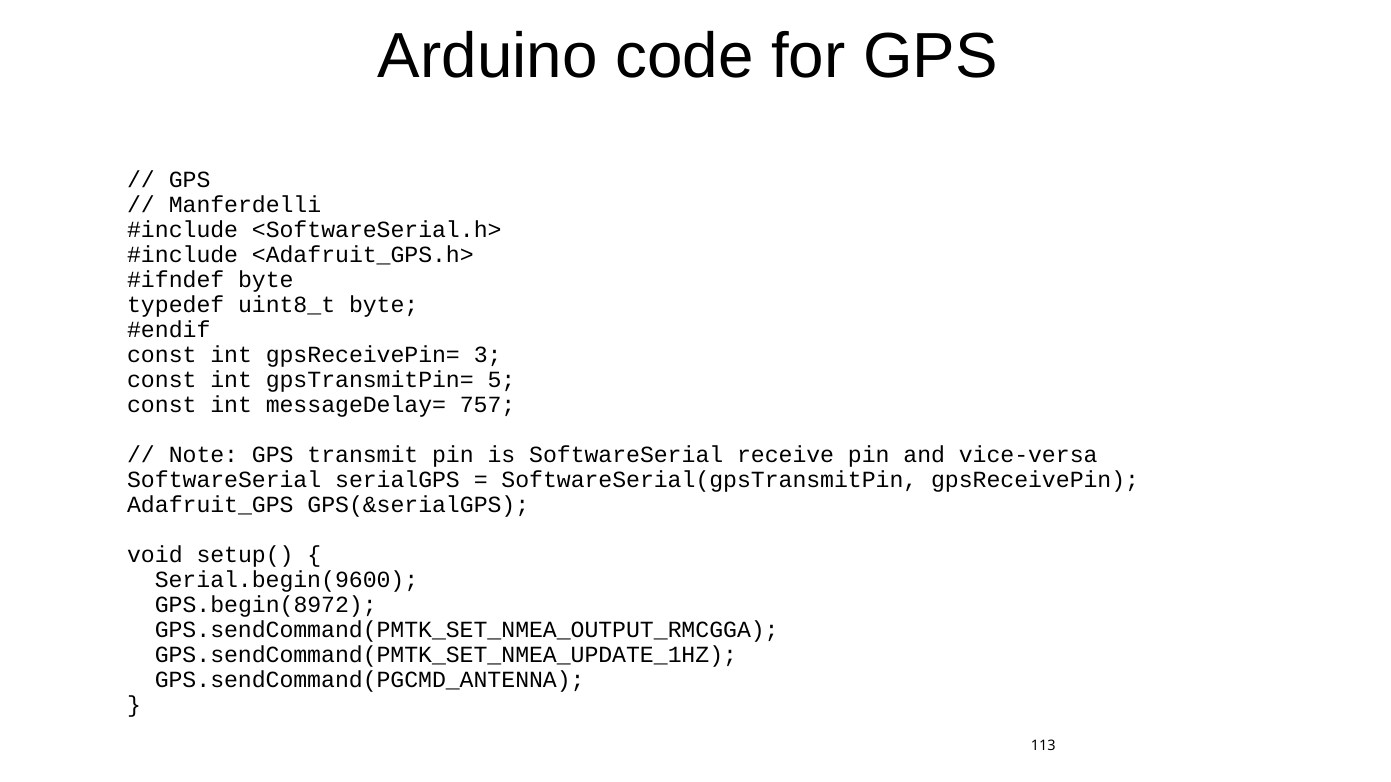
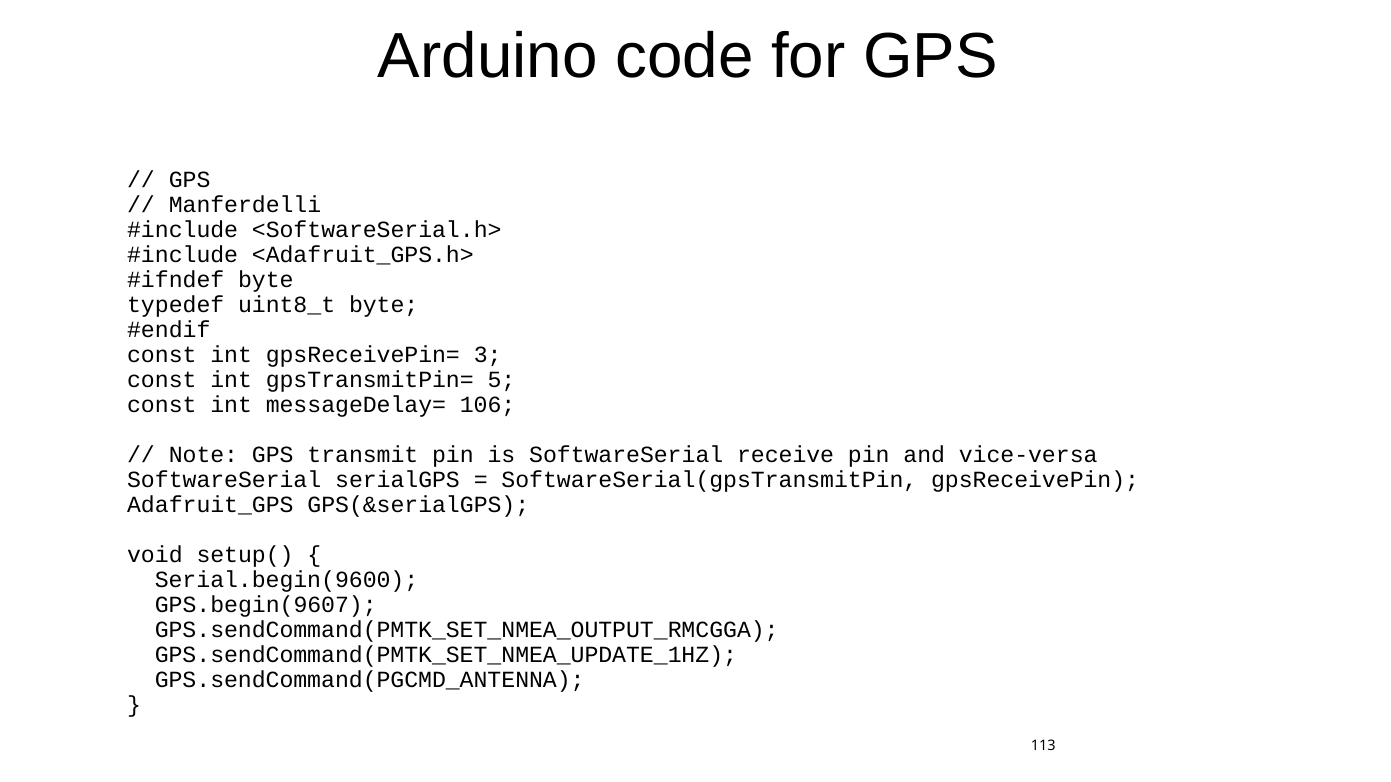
757: 757 -> 106 (488, 405)
GPS.begin(8972: GPS.begin(8972 -> GPS.begin(9607 (266, 605)
